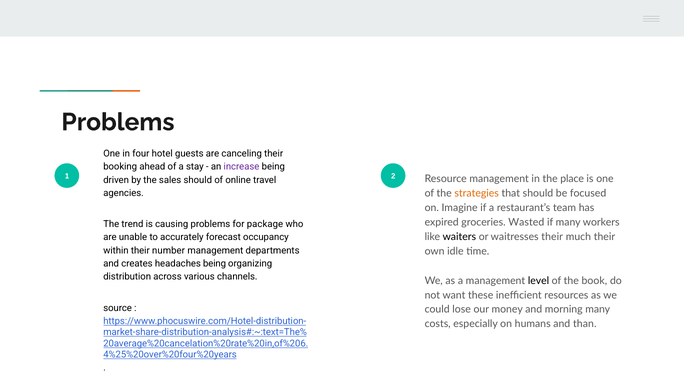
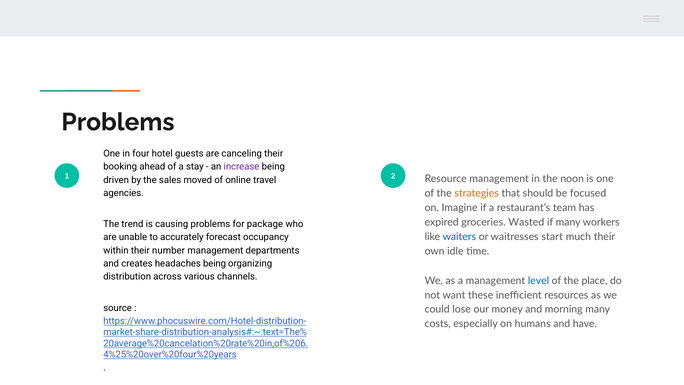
place: place -> noon (572, 179)
sales should: should -> moved (198, 180)
waiters colour: black -> blue (459, 237)
waitresses their: their -> start (552, 237)
level colour: black -> blue (539, 281)
book: book -> place (594, 281)
than: than -> have (585, 324)
